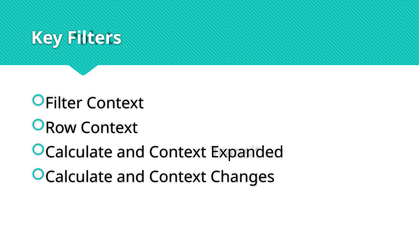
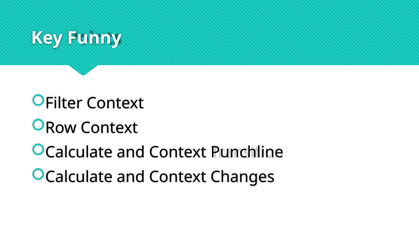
Filters: Filters -> Funny (94, 38)
Expanded: Expanded -> Punchline (247, 152)
